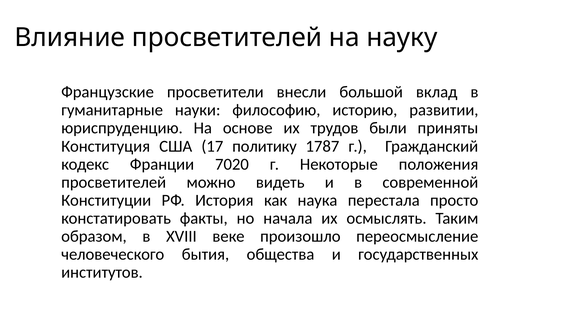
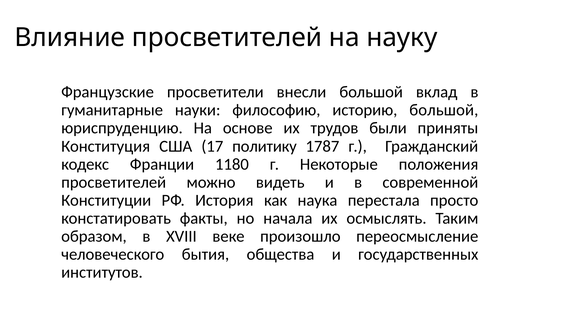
историю развитии: развитии -> большой (444, 110)
7020: 7020 -> 1180 (232, 164)
